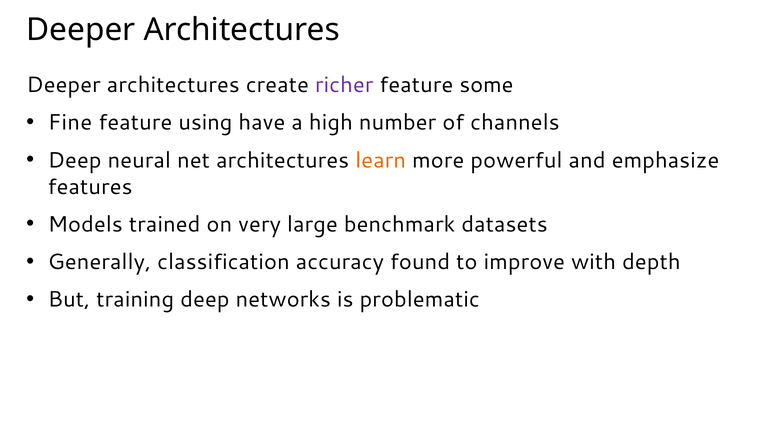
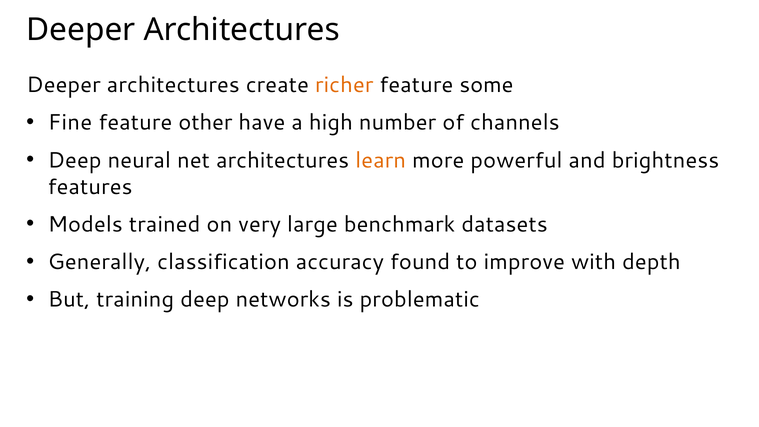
richer colour: purple -> orange (344, 85)
using: using -> other (205, 123)
emphasize: emphasize -> brightness (665, 160)
